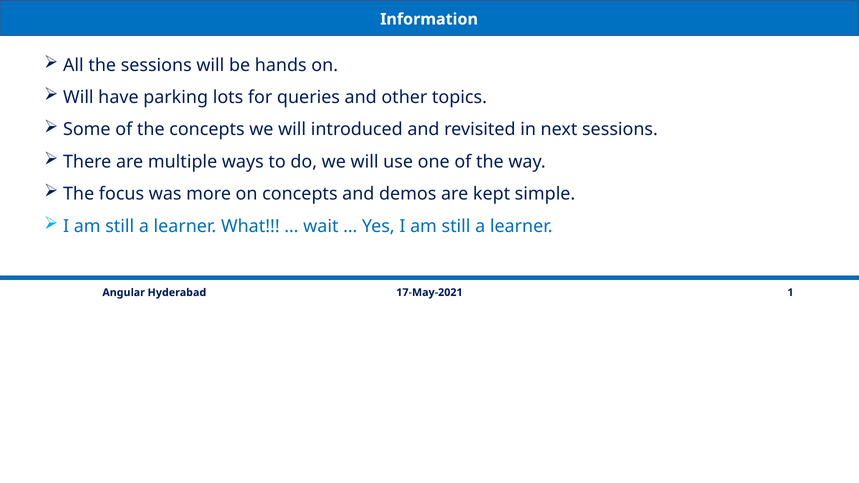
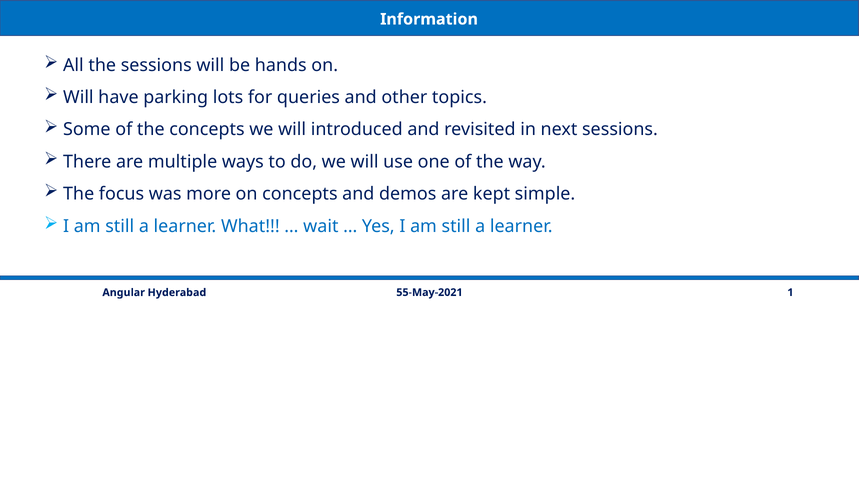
17-May-2021: 17-May-2021 -> 55-May-2021 (429, 293)
